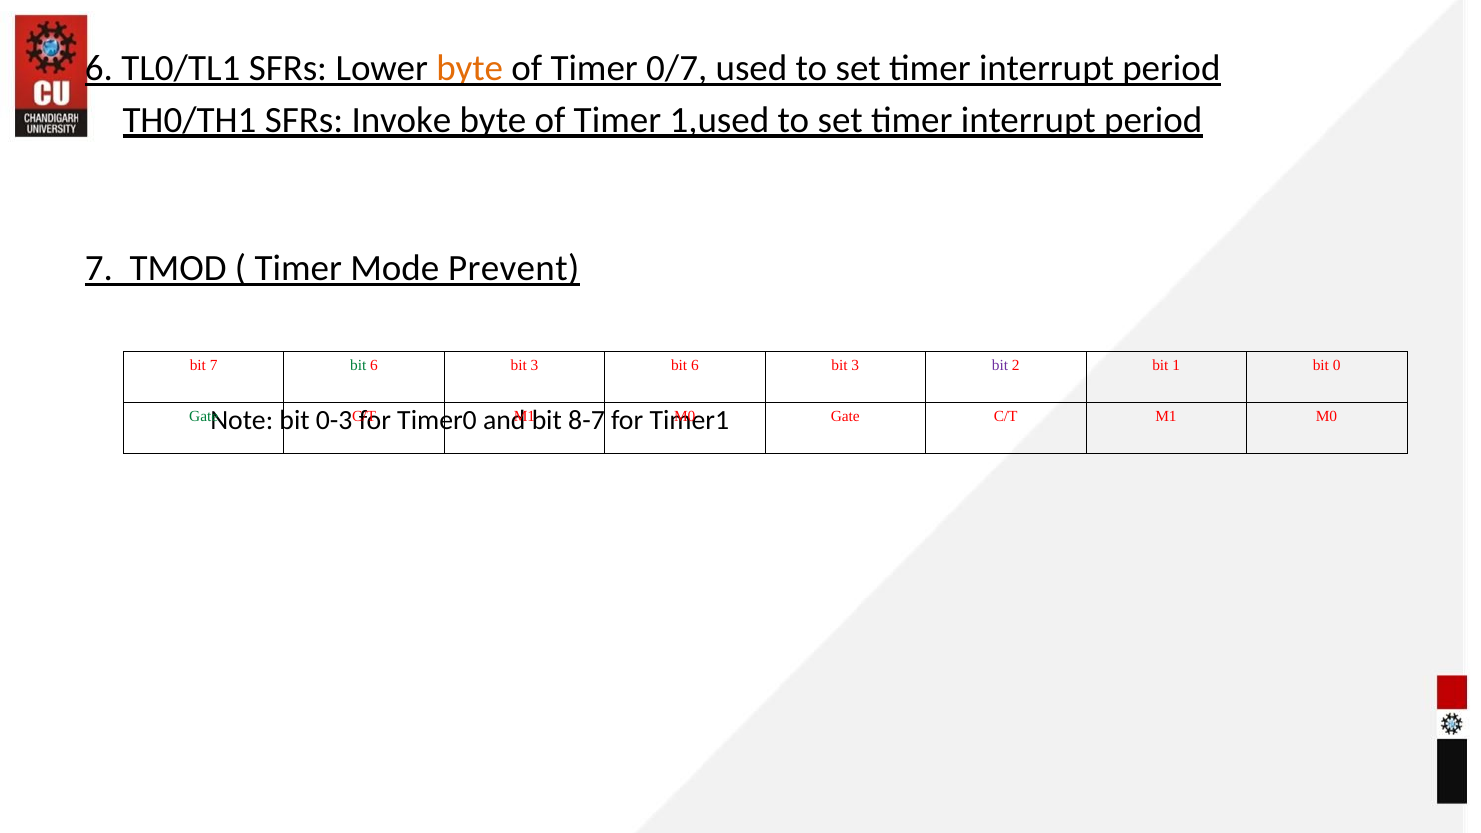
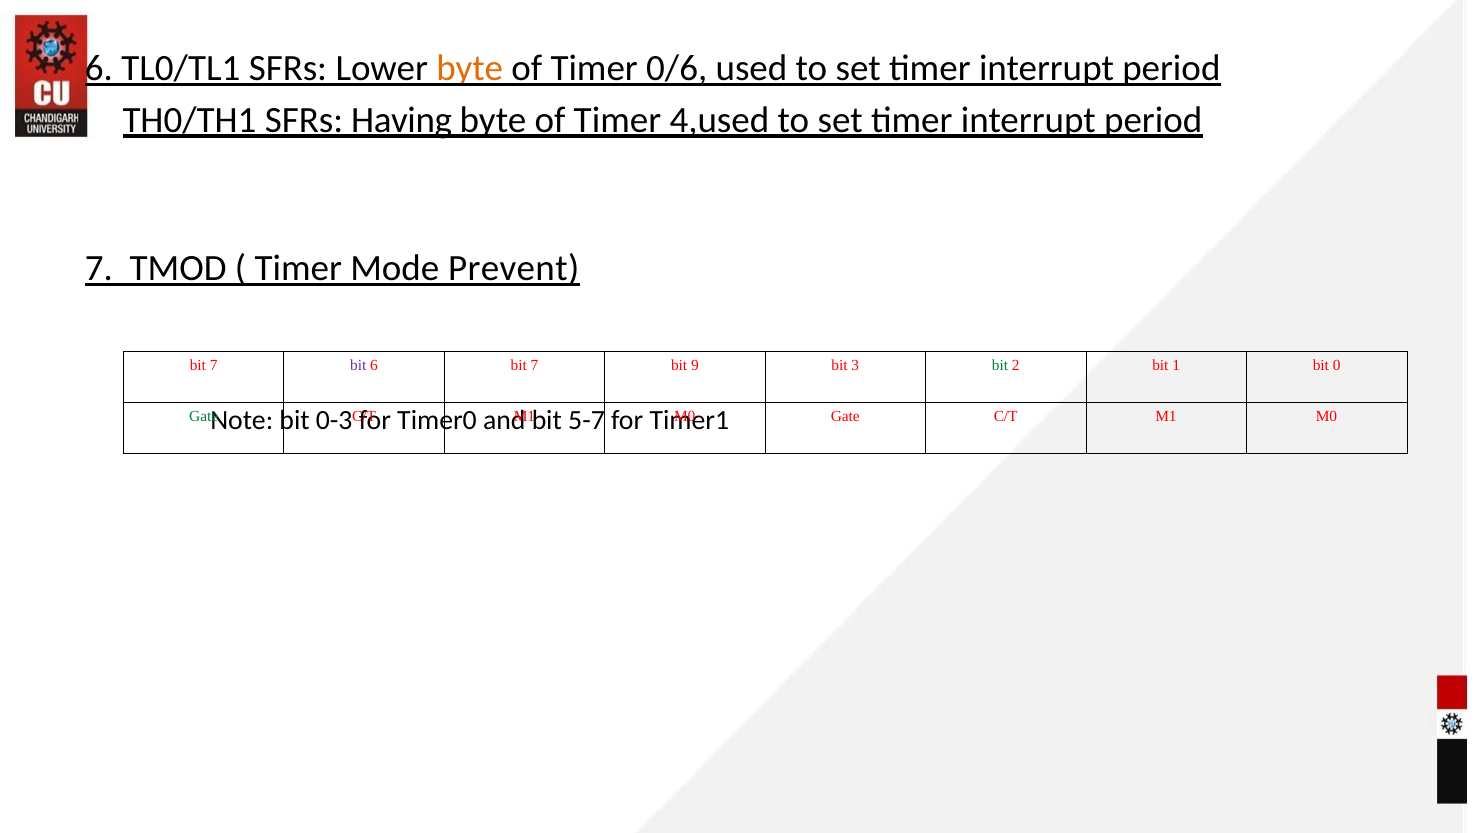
0/7: 0/7 -> 0/6 (677, 69)
Invoke: Invoke -> Having (402, 120)
1,used: 1,used -> 4,used (719, 120)
bit colour: green -> purple (358, 366)
3: 3 -> 7 (535, 366)
6: 6 -> 9 (695, 366)
bit colour: purple -> green (1000, 366)
8-7: 8-7 -> 5-7 (587, 420)
